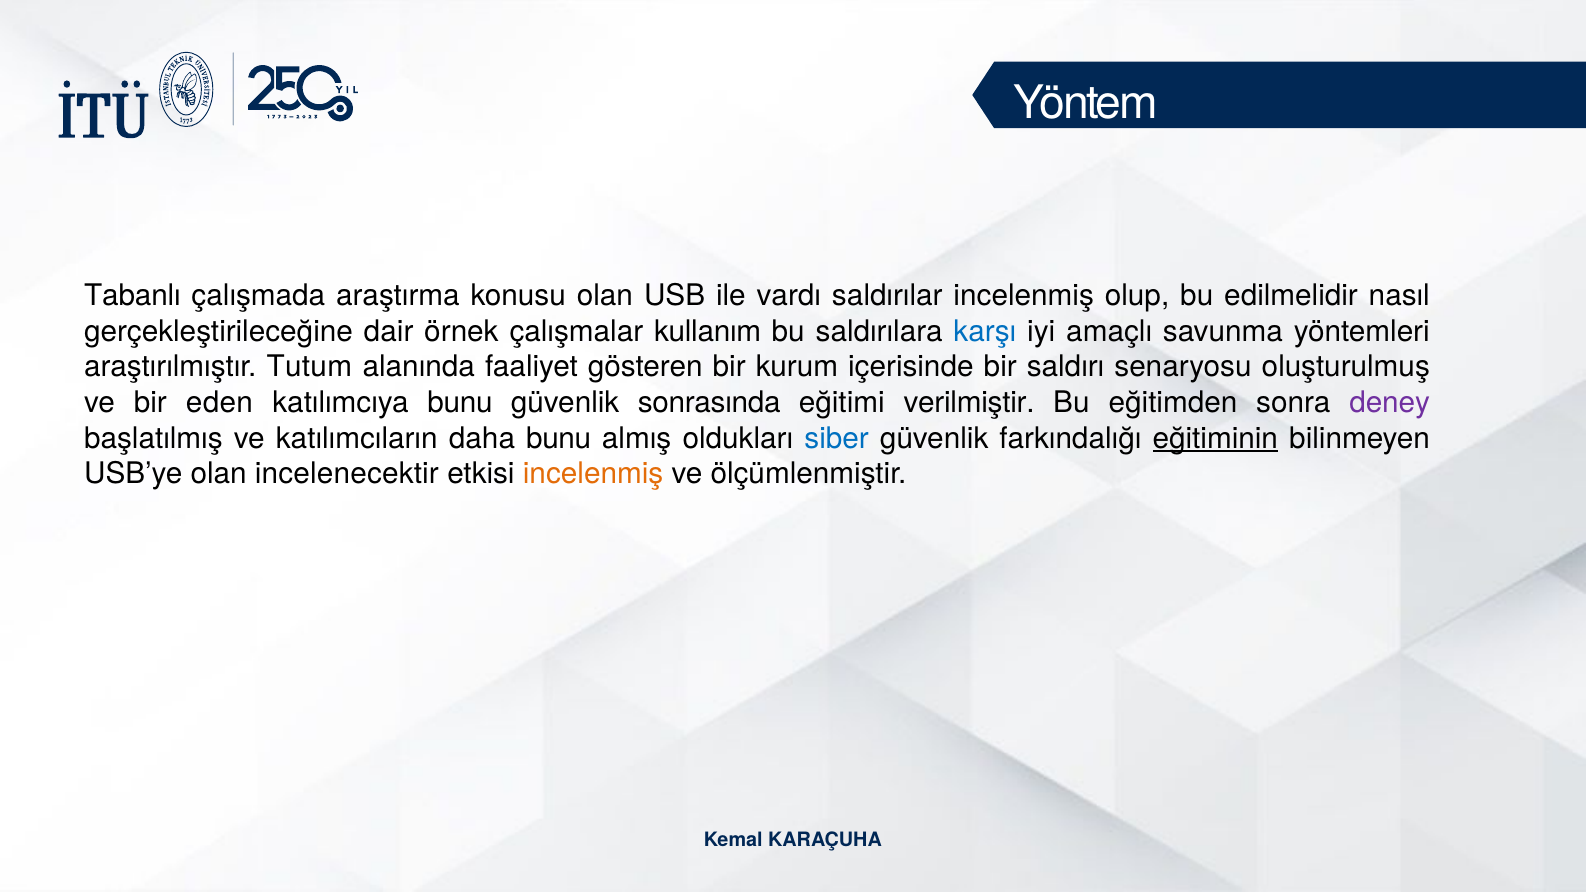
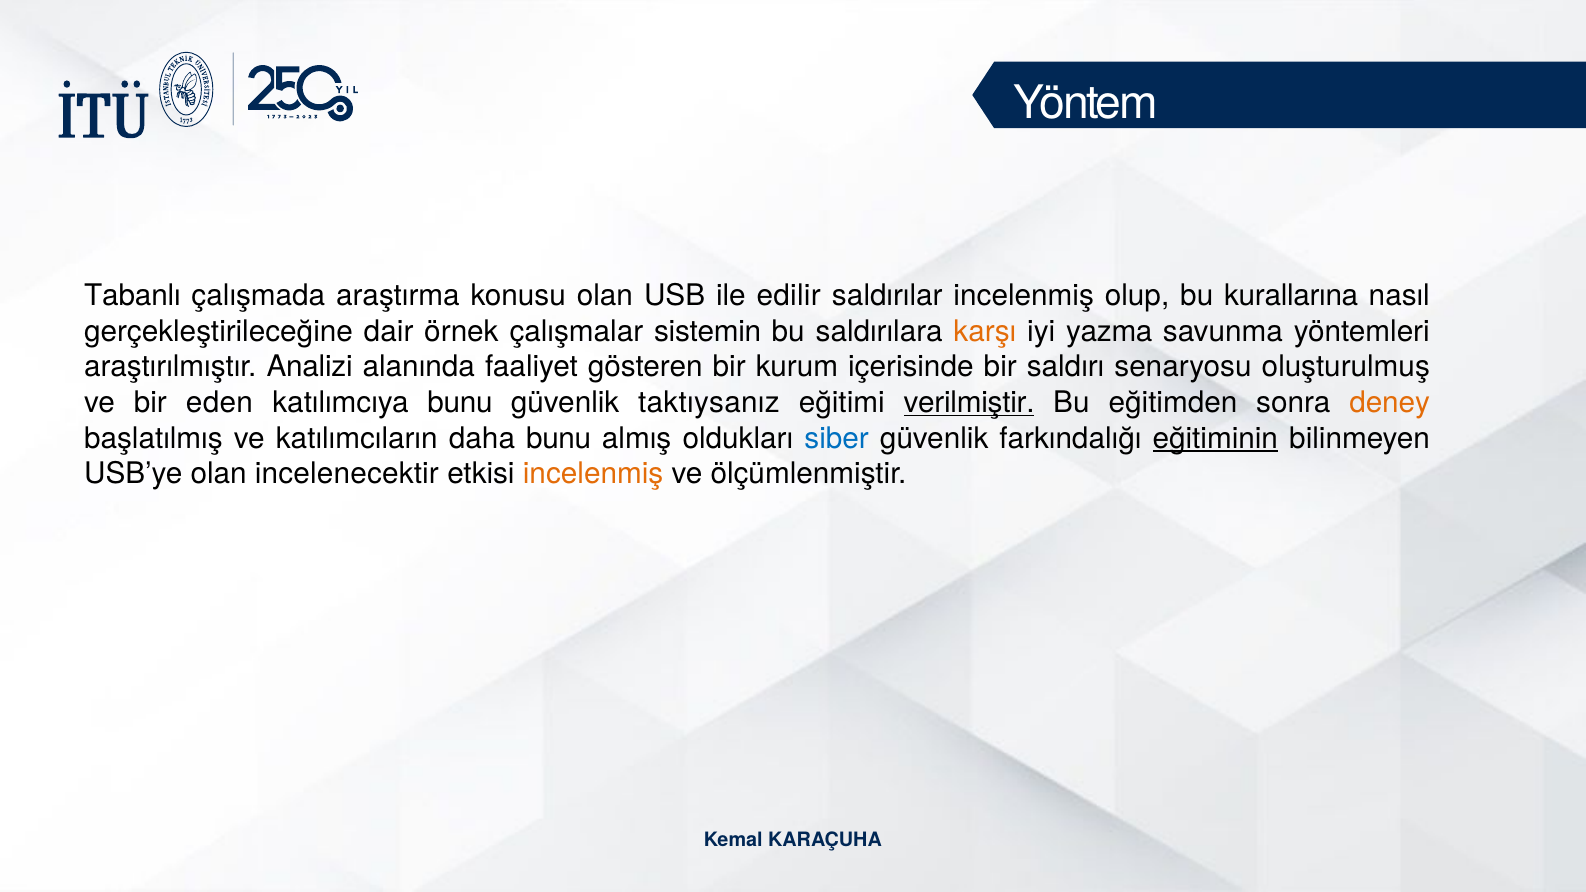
vardı: vardı -> edilir (789, 296)
edilmelidir: edilmelidir -> kurallarına (1291, 296)
kullanım: kullanım -> sistemin (708, 331)
karşı colour: blue -> orange (985, 331)
amaçlı: amaçlı -> yazma (1109, 331)
Tutum: Tutum -> Analizi (310, 367)
sonrasında: sonrasında -> taktıysanız (709, 403)
verilmiştir underline: none -> present (969, 403)
deney colour: purple -> orange (1390, 403)
